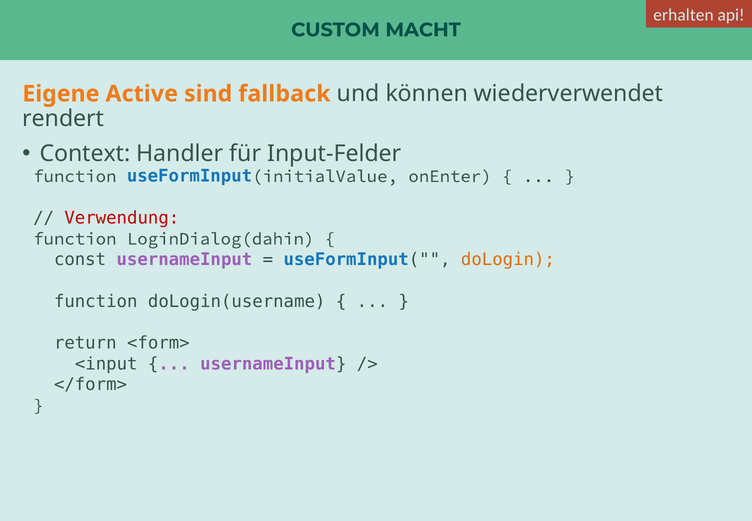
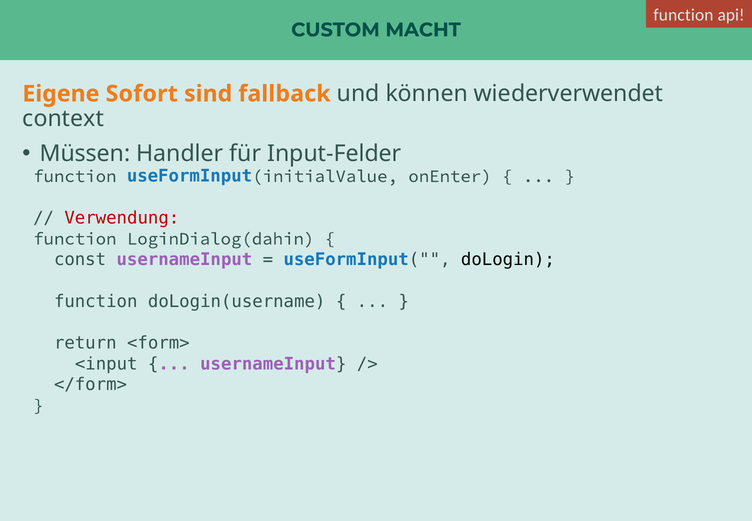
erhalten: erhalten -> function (683, 15)
Active: Active -> Sofort (142, 94)
rendert: rendert -> context (63, 119)
Context: Context -> Müssen (85, 153)
doLogin colour: orange -> black (508, 259)
